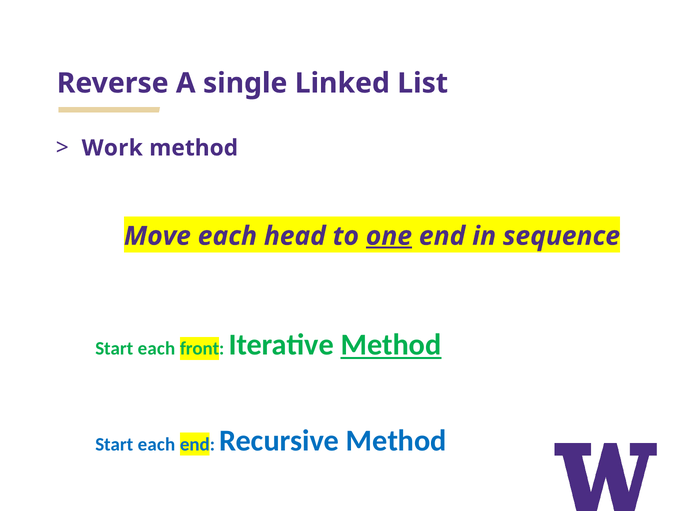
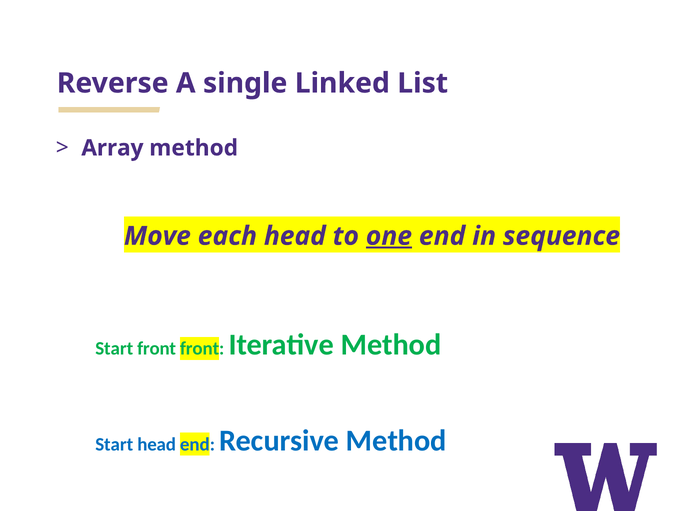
Work: Work -> Array (112, 148)
each: each -> front (157, 348)
Method underline: present -> none (391, 345)
each: each -> head (157, 444)
